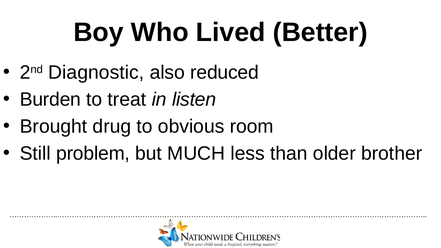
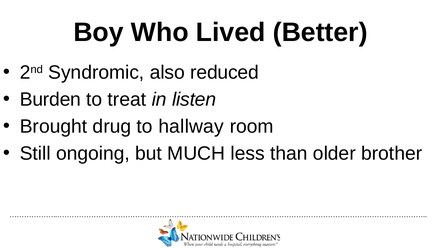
Diagnostic: Diagnostic -> Syndromic (96, 72)
obvious: obvious -> hallway (191, 126)
problem: problem -> ongoing (93, 153)
